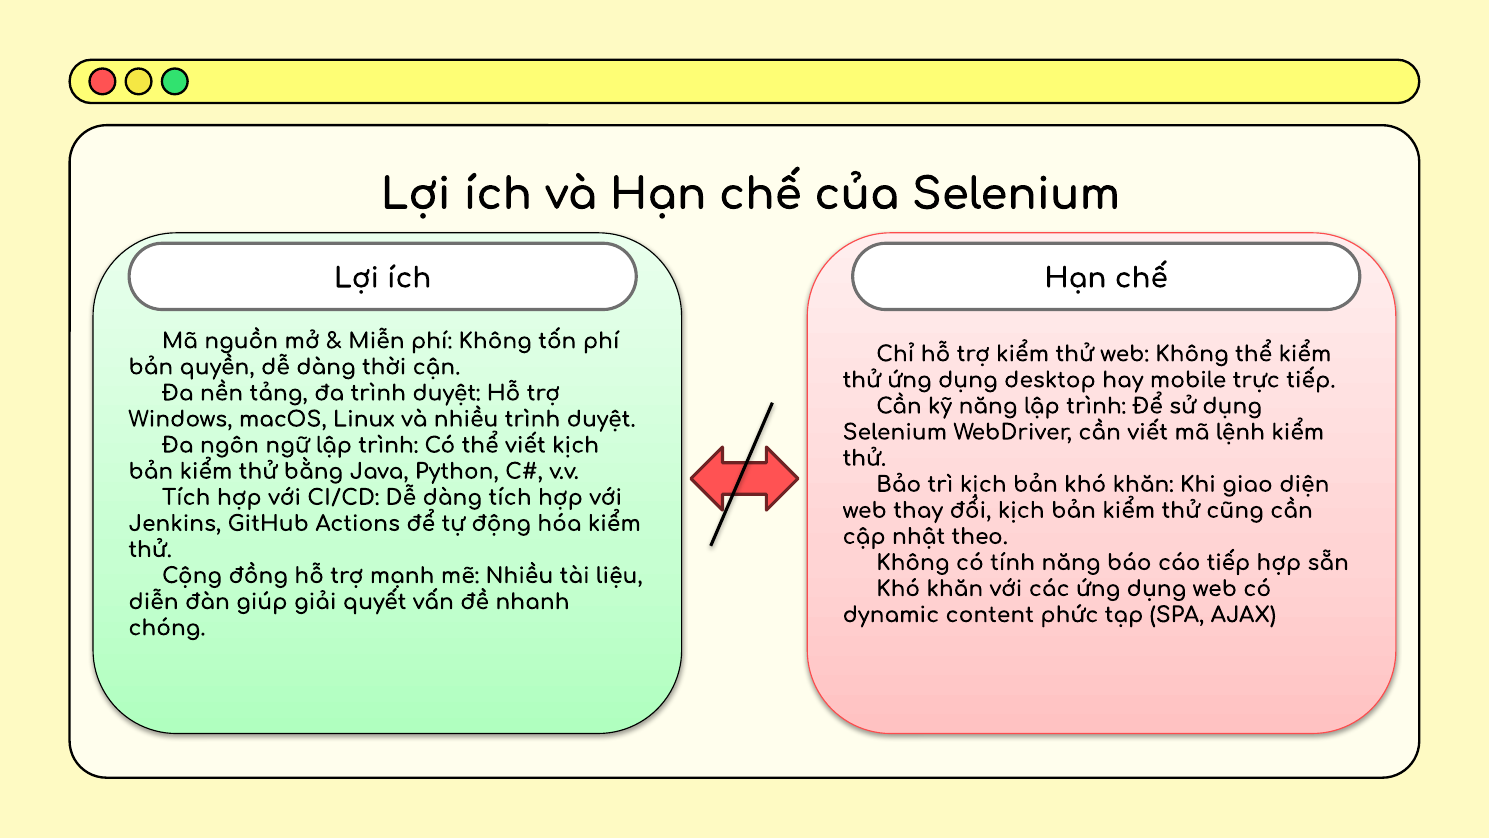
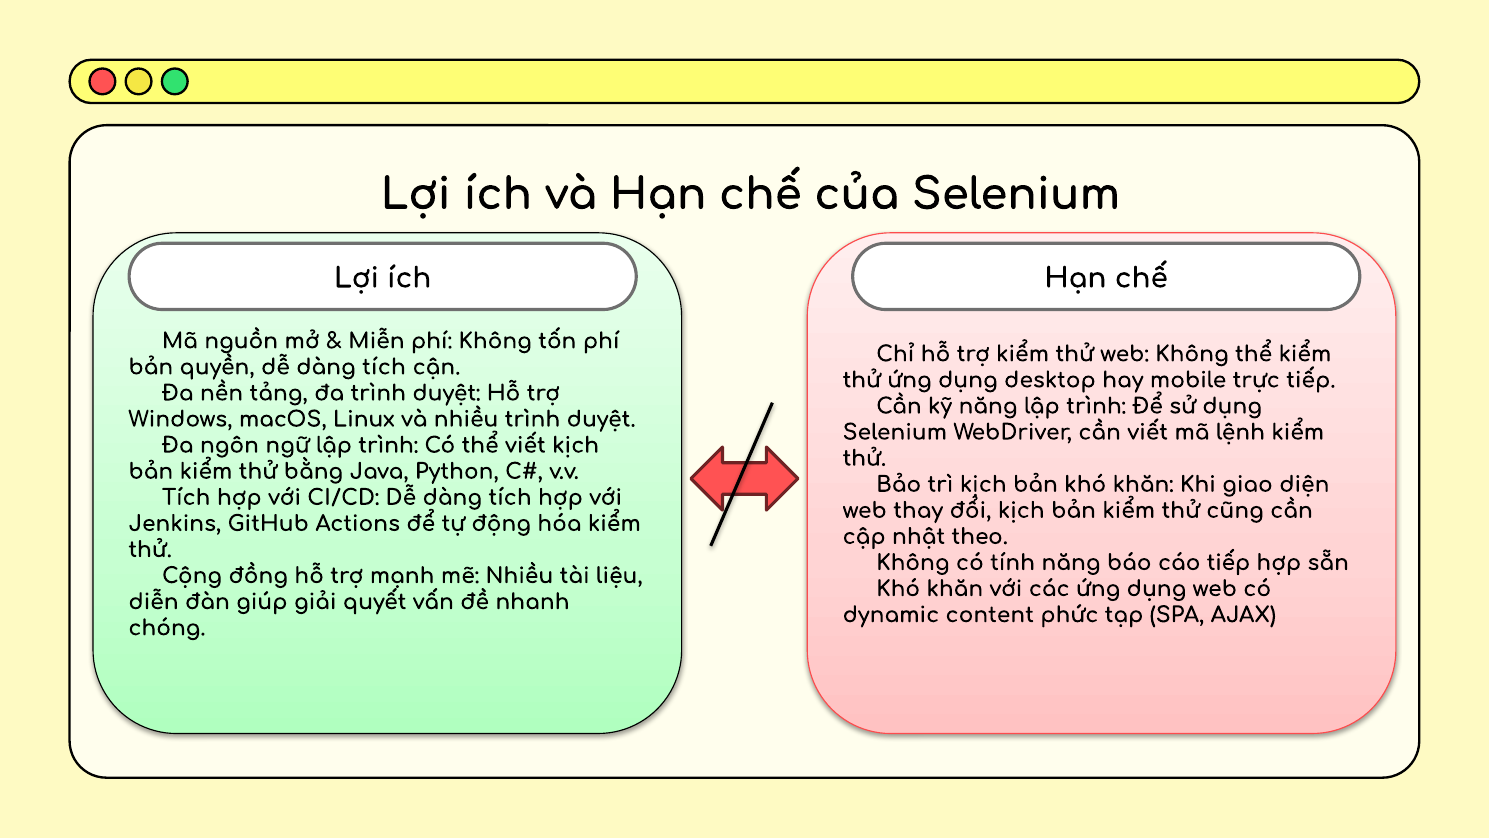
quyền dễ dàng thời: thời -> tích (384, 367)
